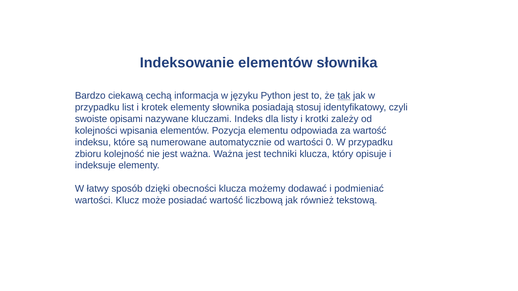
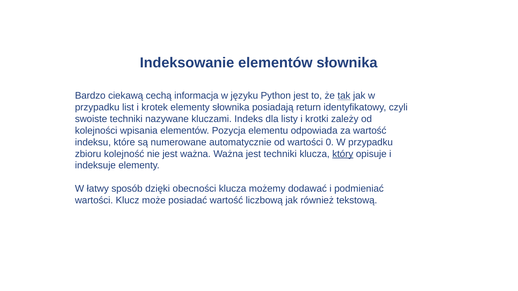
stosuj: stosuj -> return (309, 107)
swoiste opisami: opisami -> techniki (126, 119)
który underline: none -> present (343, 154)
